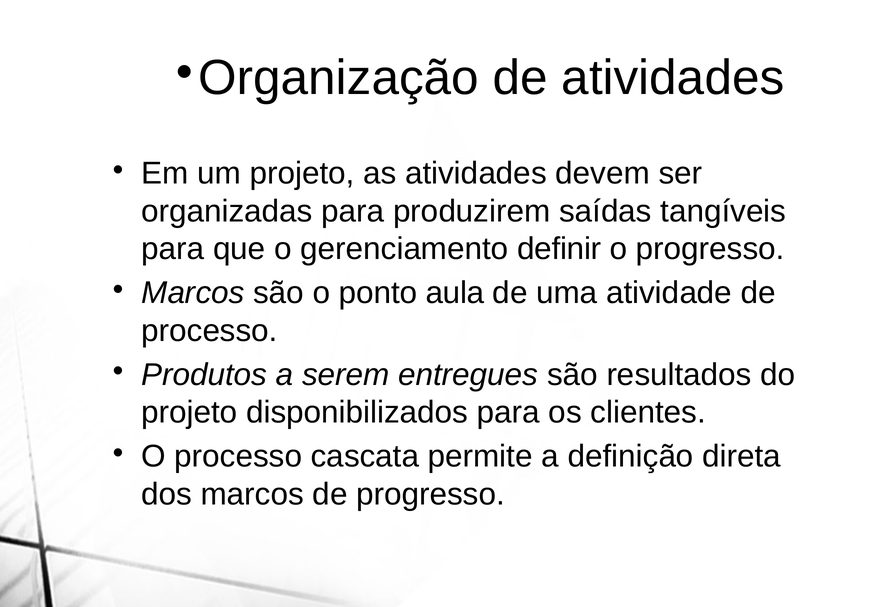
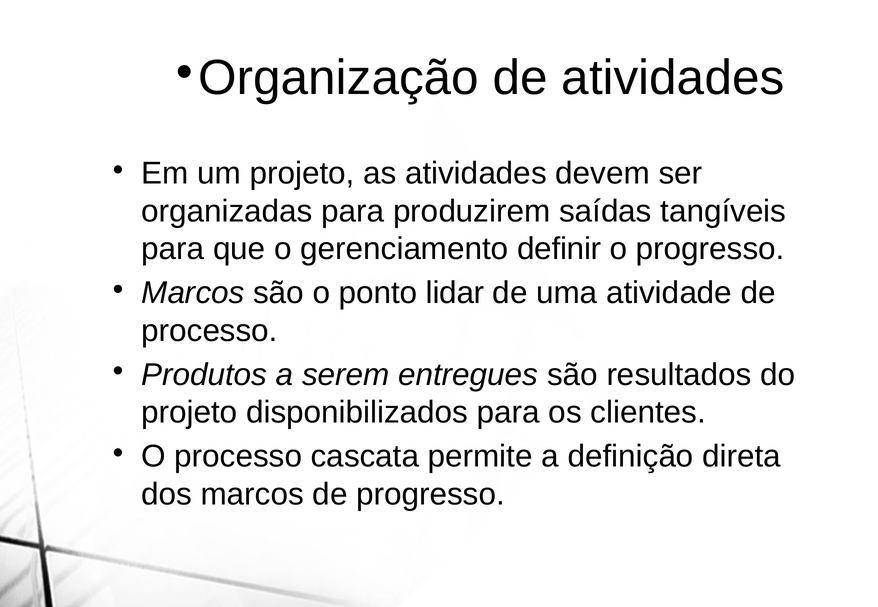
aula: aula -> lidar (455, 293)
